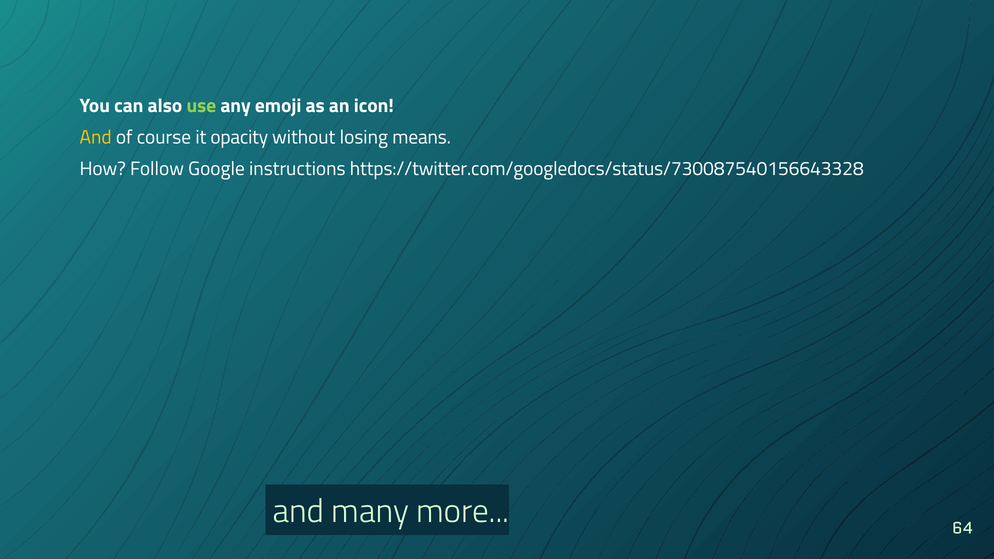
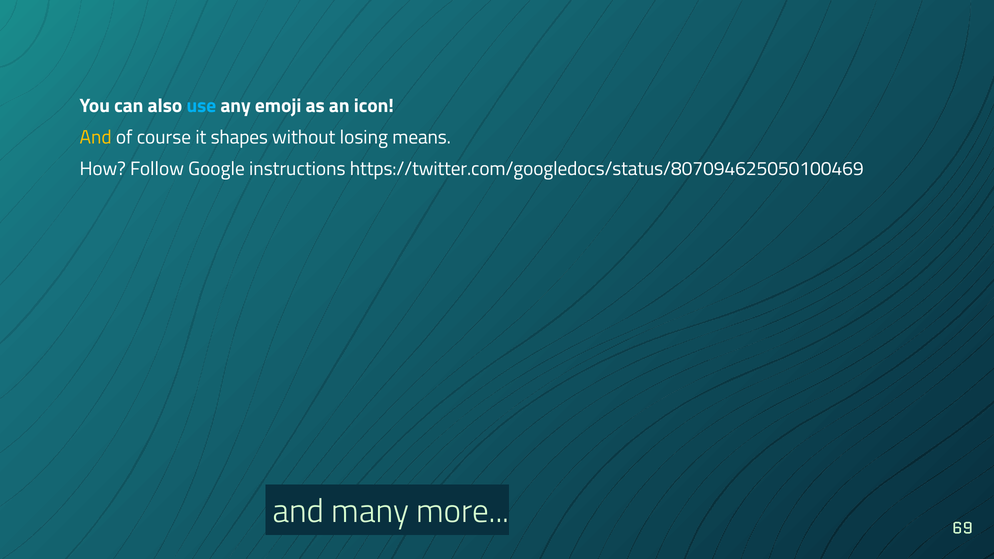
use colour: light green -> light blue (201, 106)
opacity: opacity -> shapes (239, 138)
https://twitter.com/googledocs/status/730087540156643328: https://twitter.com/googledocs/status/730087540156643328 -> https://twitter.com/googledocs/status/807094625050100469 (607, 169)
64: 64 -> 69 (963, 529)
